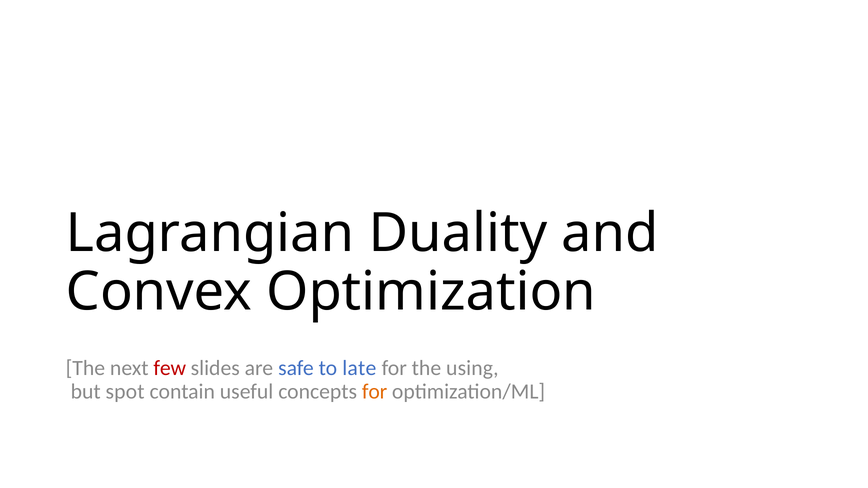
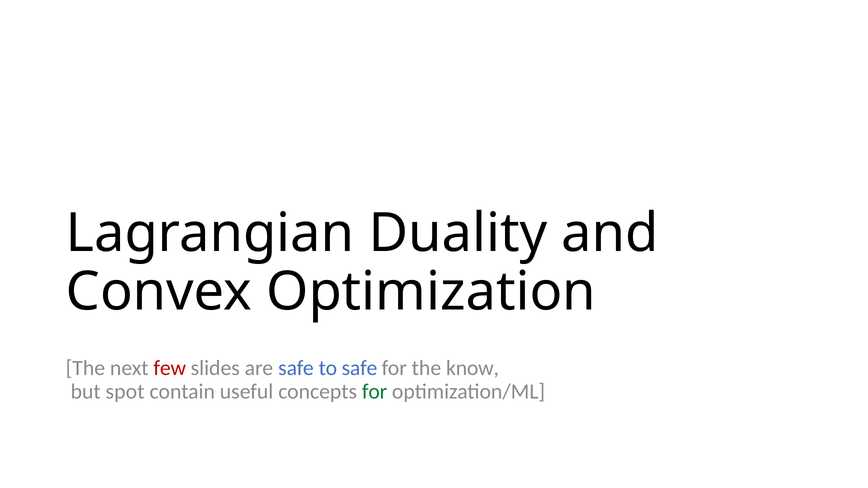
to late: late -> safe (360, 368)
using: using -> know (473, 368)
for colour: orange -> green (375, 392)
